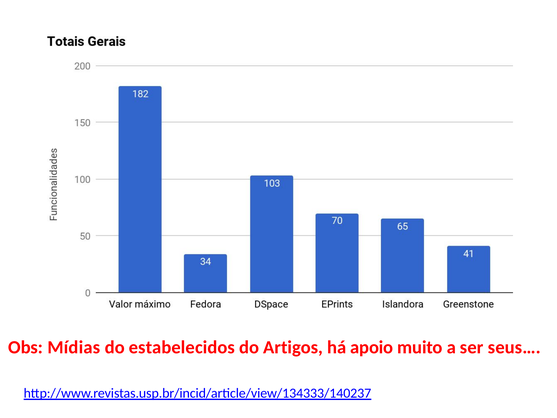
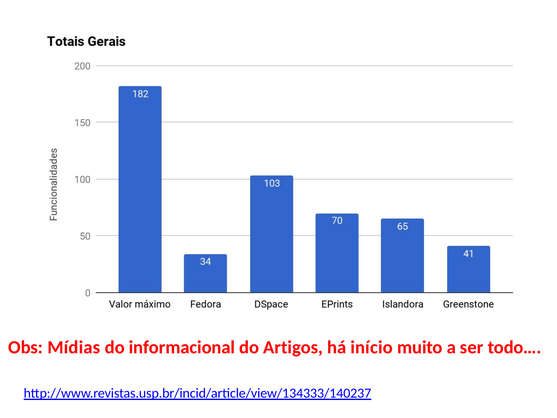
estabelecidos: estabelecidos -> informacional (182, 347)
apoio: apoio -> início (372, 347)
seus…: seus… -> todo… (515, 347)
